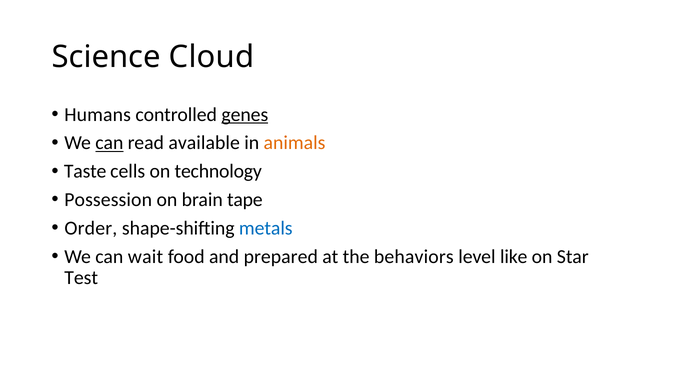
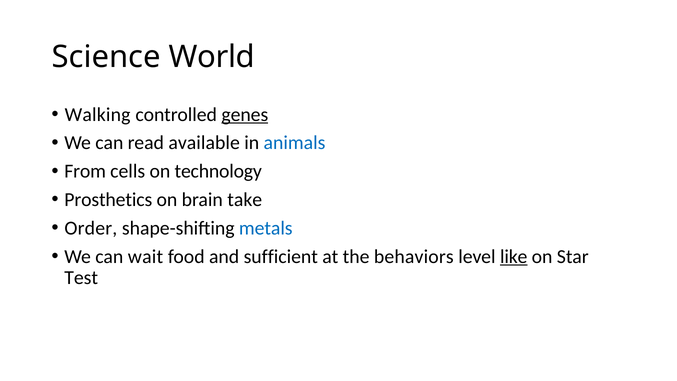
Cloud: Cloud -> World (212, 57)
Humans: Humans -> Walking (98, 114)
can underline: present -> none (109, 143)
animals colour: orange -> blue (295, 143)
Taste: Taste -> From (85, 171)
Possession: Possession -> Prosthetics (108, 200)
tape: tape -> take (245, 200)
prepared: prepared -> sufficient (281, 256)
like underline: none -> present (514, 256)
